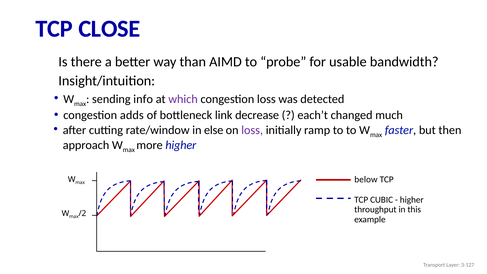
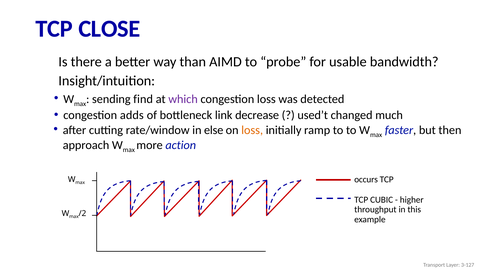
info: info -> find (143, 99)
each’t: each’t -> used’t (313, 115)
loss colour: purple -> orange (252, 130)
more higher: higher -> action (181, 145)
below: below -> occurs (366, 179)
